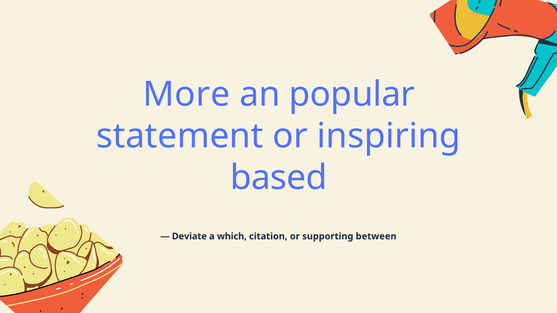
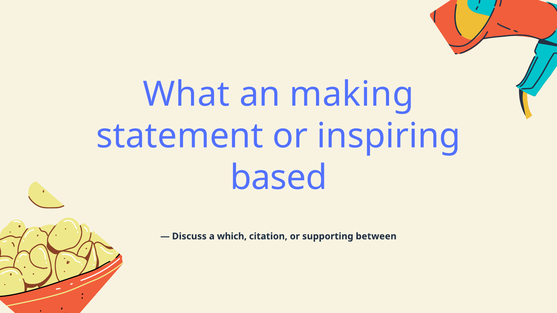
More: More -> What (186, 94)
popular: popular -> making (352, 94)
Deviate: Deviate -> Discuss (189, 237)
